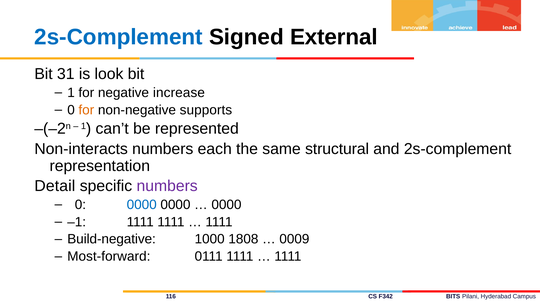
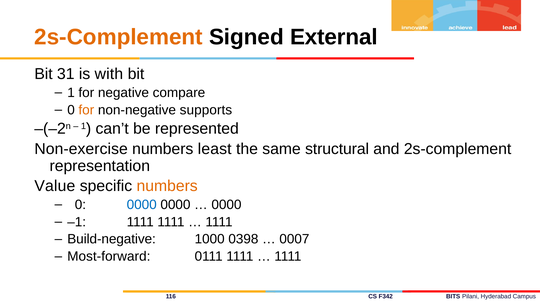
2s-Complement colour: blue -> orange (119, 37)
look: look -> with (109, 74)
increase: increase -> compare (179, 93)
Non-interacts: Non-interacts -> Non-exercise (81, 149)
each: each -> least (215, 149)
Detail: Detail -> Value (55, 186)
numbers colour: purple -> orange (167, 186)
1808: 1808 -> 0398 (243, 239)
0009: 0009 -> 0007 (294, 239)
